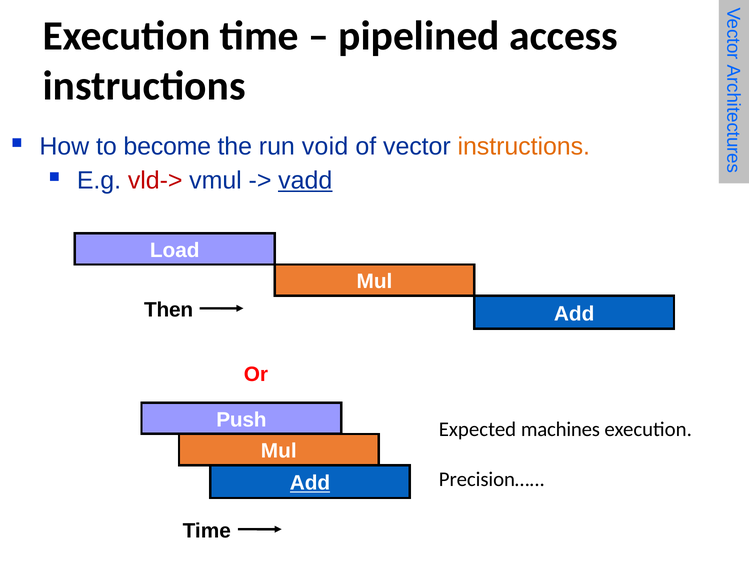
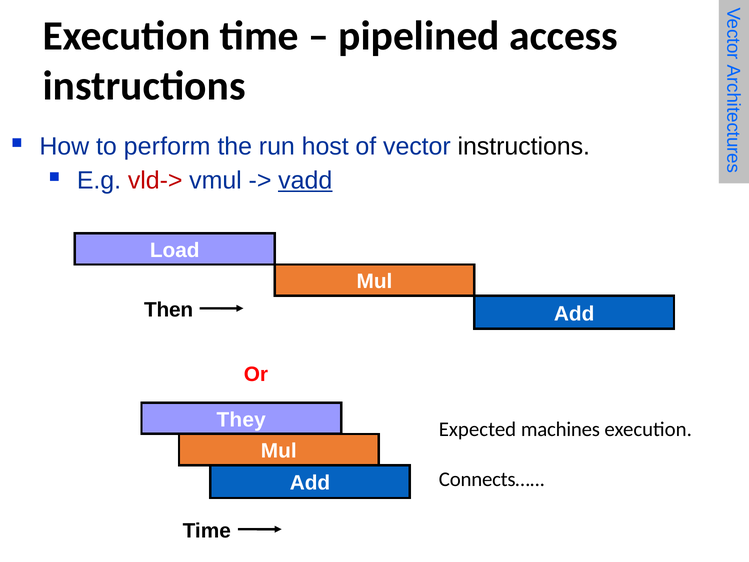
become: become -> perform (167, 146)
void: void -> host (325, 146)
instructions colour: orange -> black (524, 146)
Push: Push -> They (241, 420)
Precision…: Precision… -> Connects… (492, 479)
Add underline: present -> none (310, 483)
